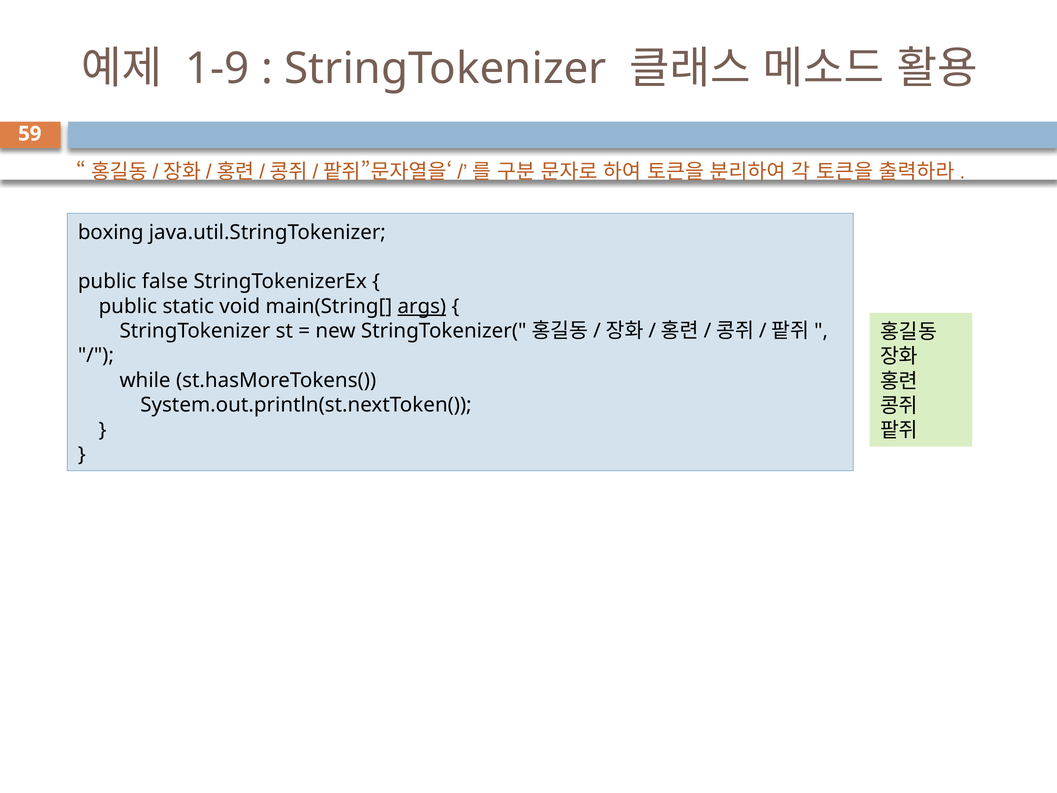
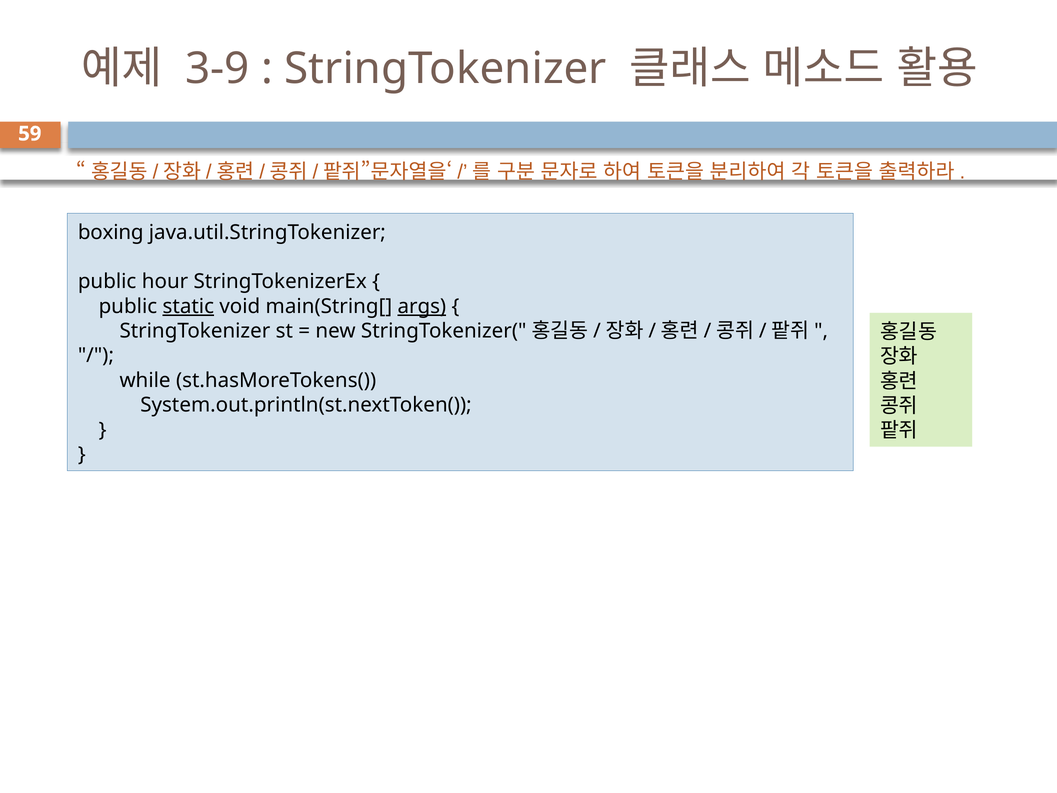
1-9: 1-9 -> 3-9 (217, 69)
false: false -> hour (165, 282)
static underline: none -> present (188, 306)
